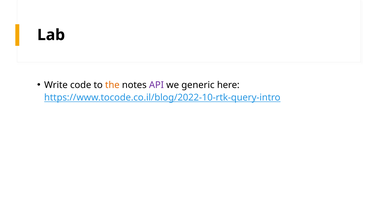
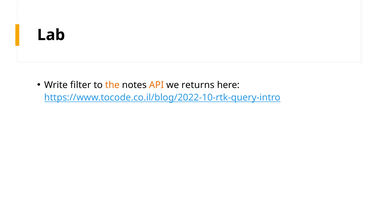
code: code -> filter (81, 85)
API colour: purple -> orange (156, 85)
generic: generic -> returns (198, 85)
